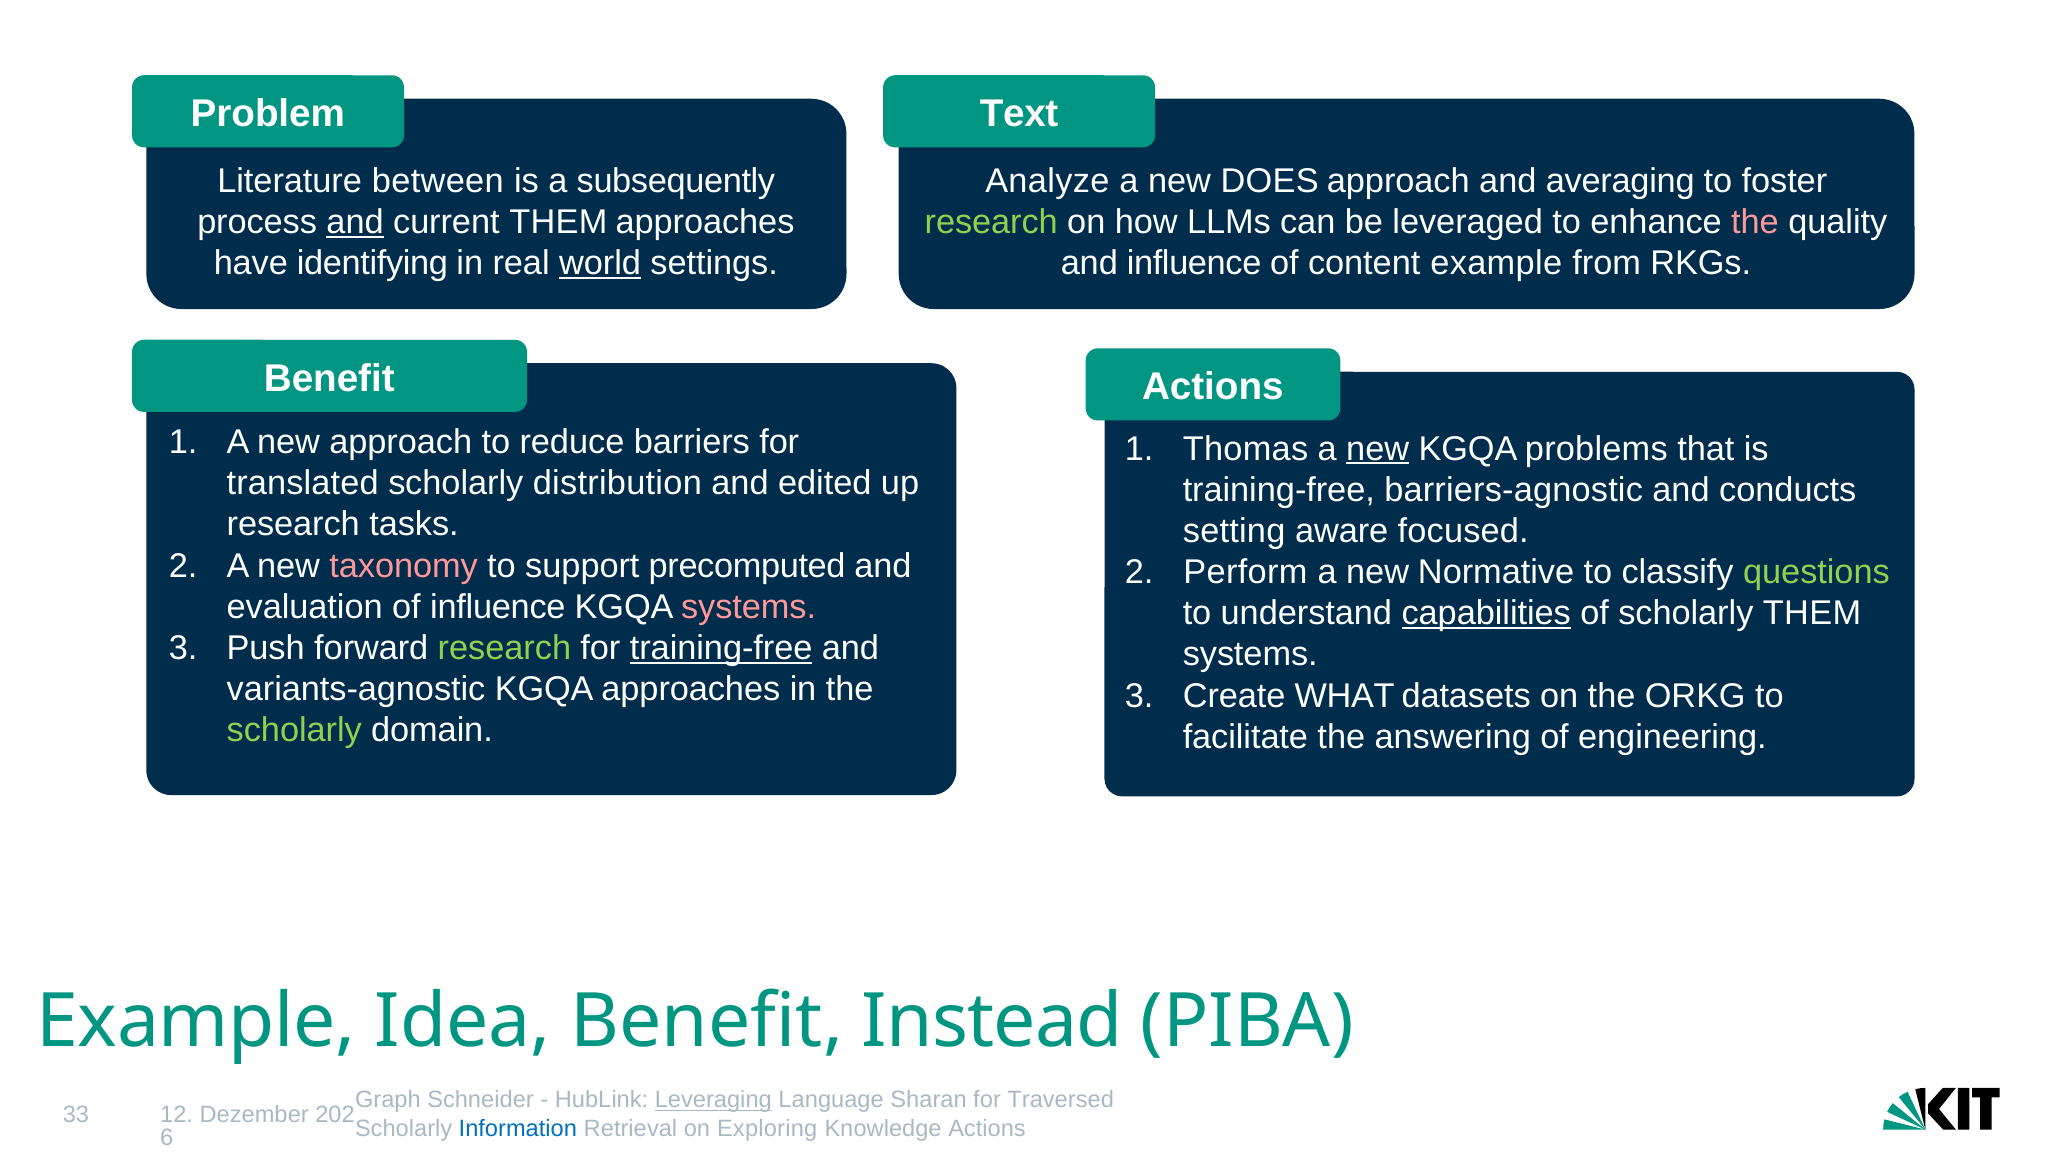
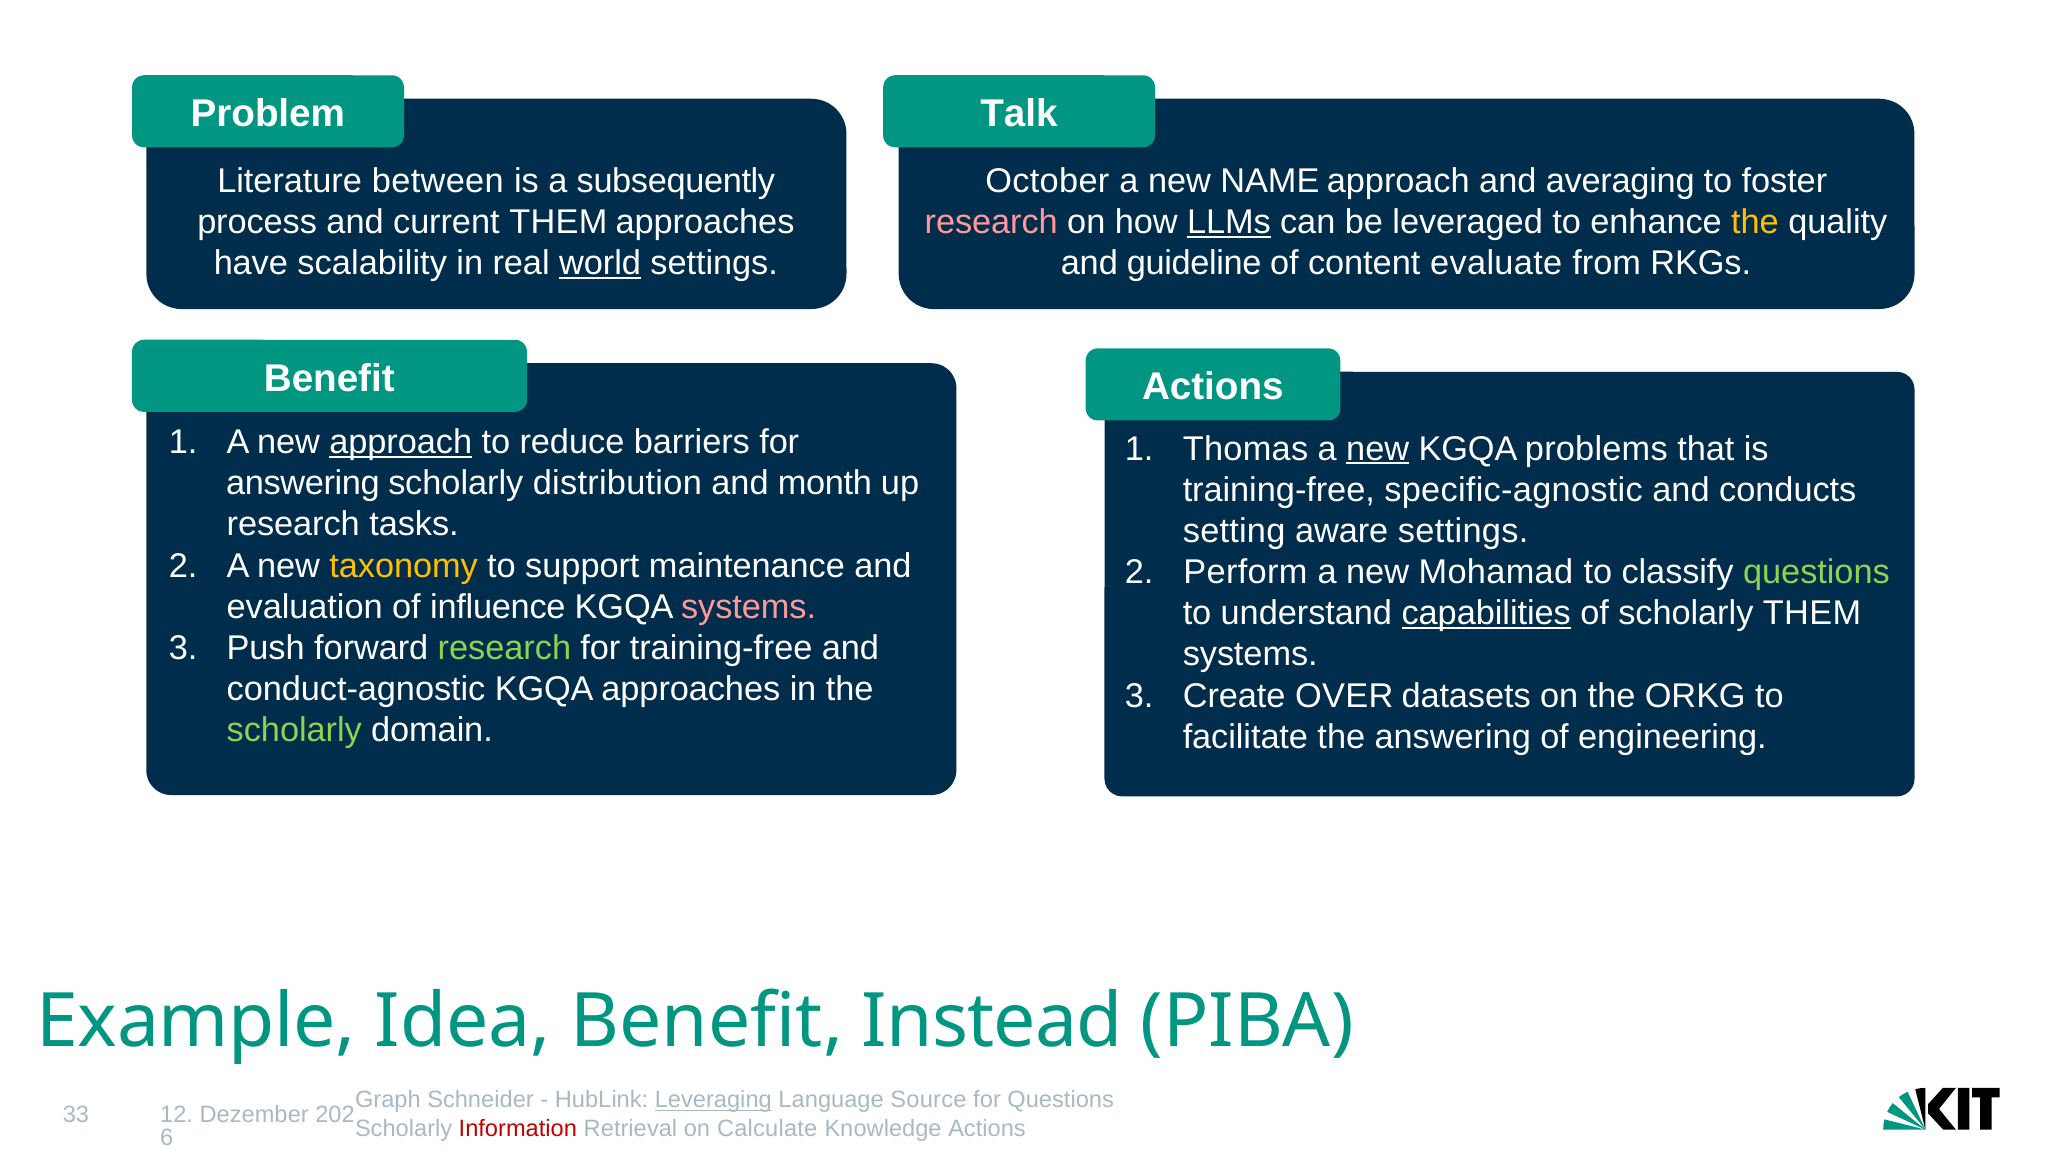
Text: Text -> Talk (1019, 114)
Analyze: Analyze -> October (1047, 181)
DOES: DOES -> NAME (1270, 181)
and underline: present -> none (355, 222)
research colour: light green -> pink (991, 222)
LLMs underline: none -> present (1229, 222)
the colour: pink -> yellow (1755, 222)
identifying: identifying -> scalability (372, 263)
and influence: influence -> guideline (1194, 263)
content example: example -> evaluate (1496, 263)
approach underline: none -> present (401, 442)
translated: translated -> answering (303, 484)
edited: edited -> month (825, 484)
barriers-agnostic: barriers-agnostic -> specific-agnostic (1514, 490)
aware focused: focused -> settings (1463, 531)
taxonomy colour: pink -> yellow (404, 566)
precomputed: precomputed -> maintenance (747, 566)
Normative: Normative -> Mohamad (1496, 572)
training-free underline: present -> none (721, 648)
variants-agnostic: variants-agnostic -> conduct-agnostic (356, 690)
WHAT: WHAT -> OVER (1344, 696)
Sharan: Sharan -> Source (928, 1100)
for Traversed: Traversed -> Questions (1061, 1100)
Information colour: blue -> red (518, 1129)
Exploring: Exploring -> Calculate (767, 1129)
